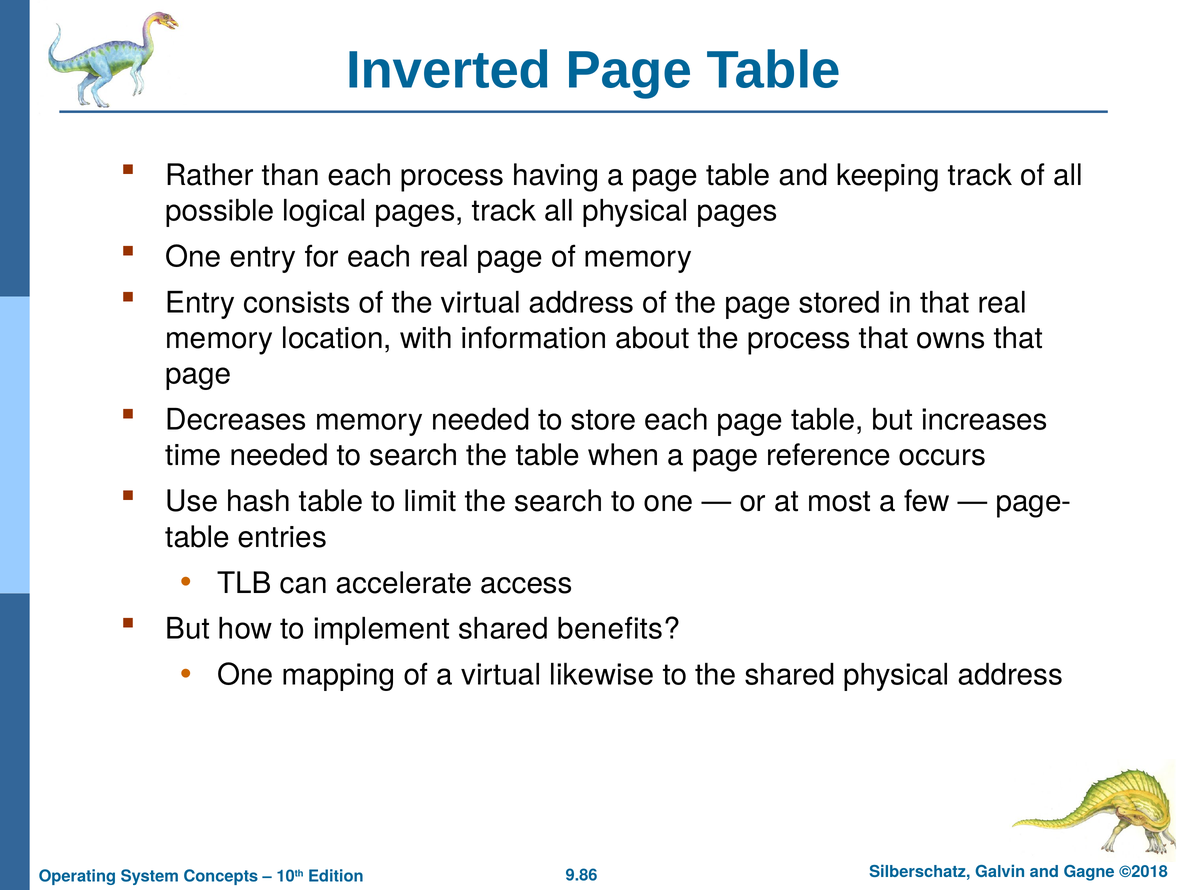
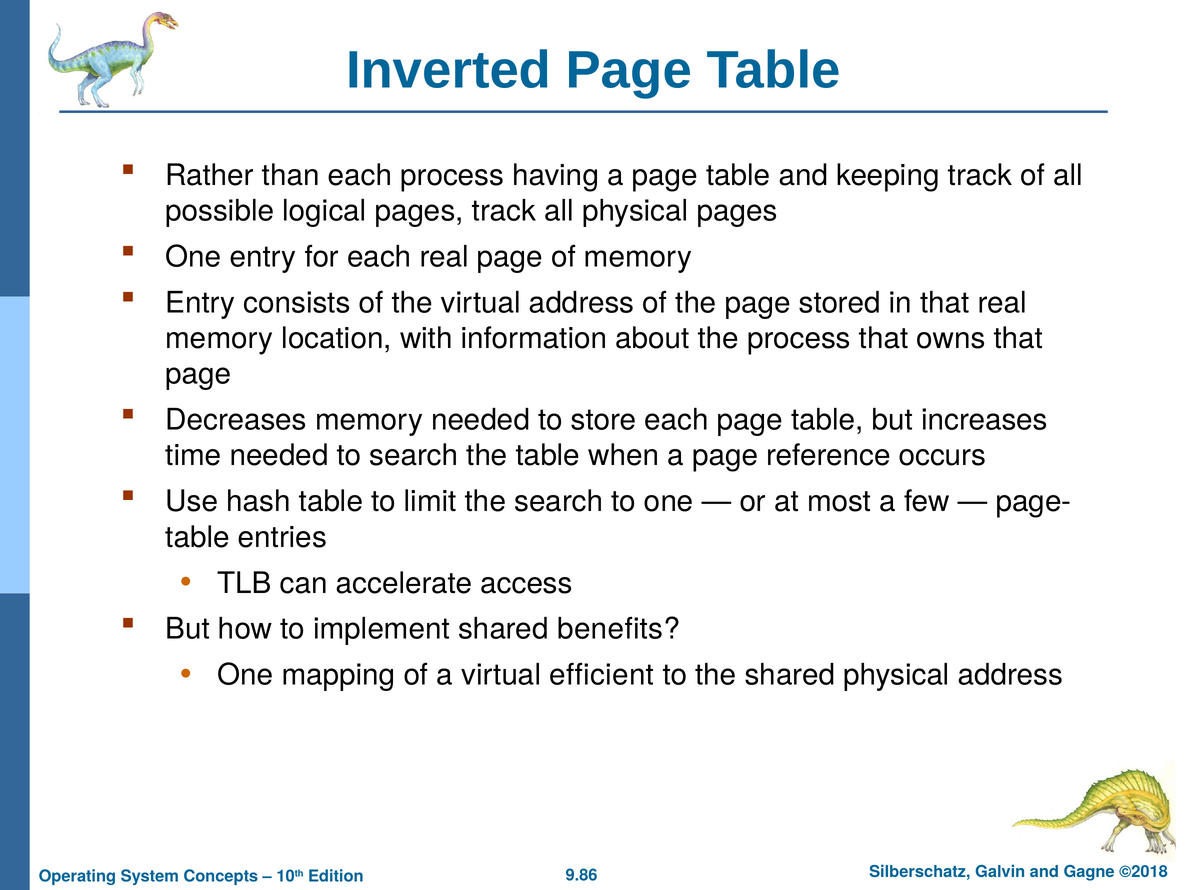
likewise: likewise -> efficient (602, 675)
